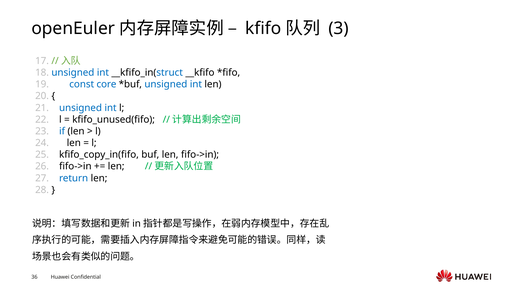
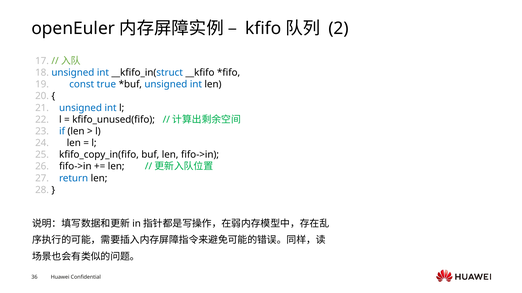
3: 3 -> 2 (339, 28)
core: core -> true (106, 85)
